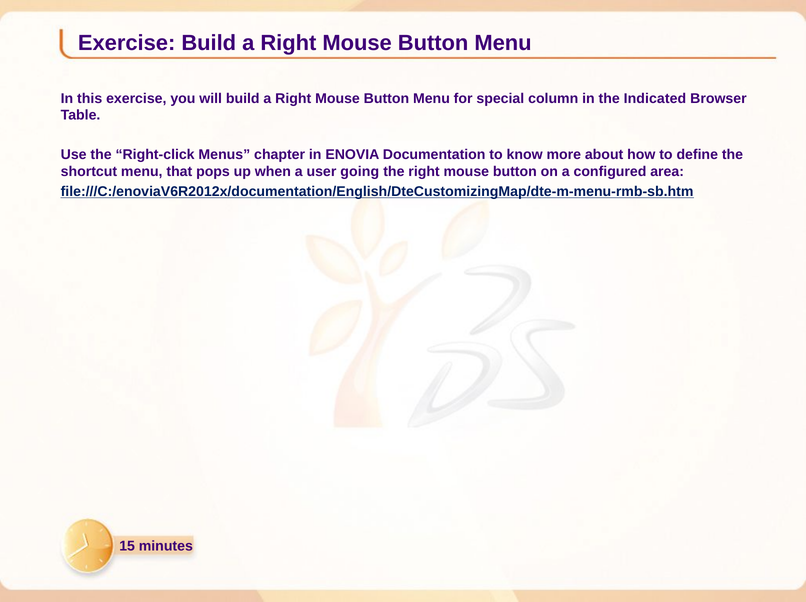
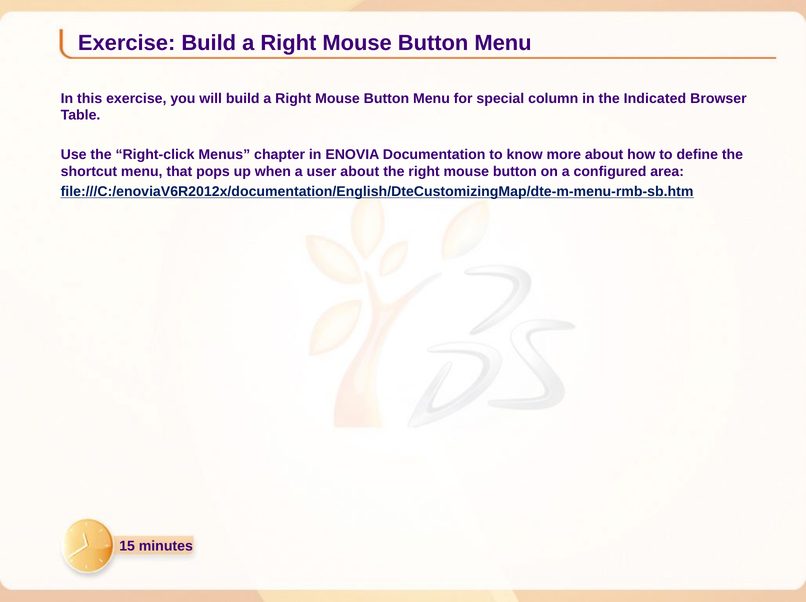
user going: going -> about (360, 172)
